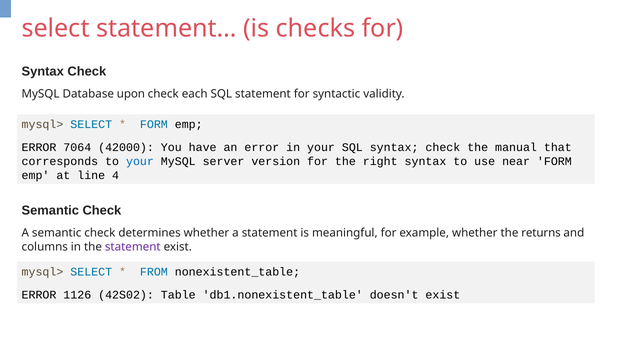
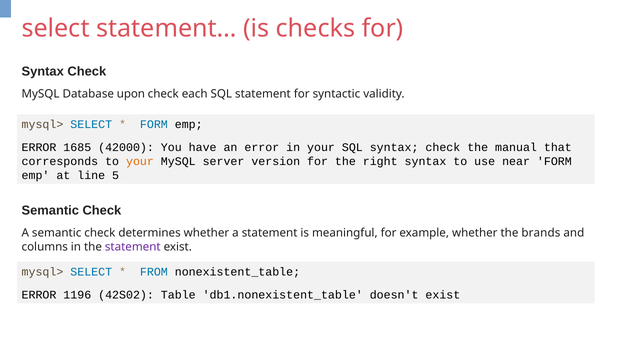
7064: 7064 -> 1685 (77, 148)
your colour: blue -> orange (140, 162)
4: 4 -> 5 (116, 175)
returns: returns -> brands (541, 233)
1126: 1126 -> 1196 (77, 295)
